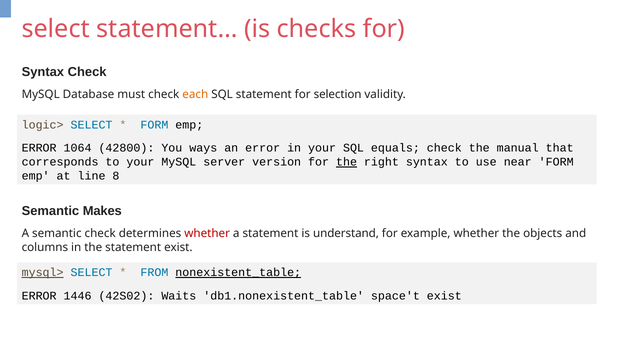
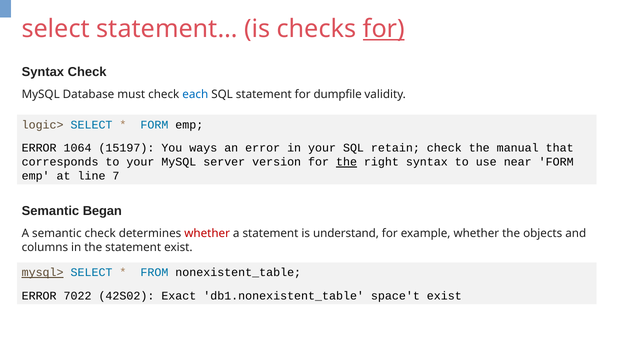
for underline: none -> present (384, 29)
each colour: orange -> blue (195, 94)
selection: selection -> dumpfile (338, 94)
42800: 42800 -> 15197 (126, 148)
equals: equals -> retain (395, 148)
8: 8 -> 7 (116, 176)
Makes: Makes -> Began (102, 211)
nonexistent_table underline: present -> none (238, 273)
1446: 1446 -> 7022 (78, 296)
Waits: Waits -> Exact (179, 296)
